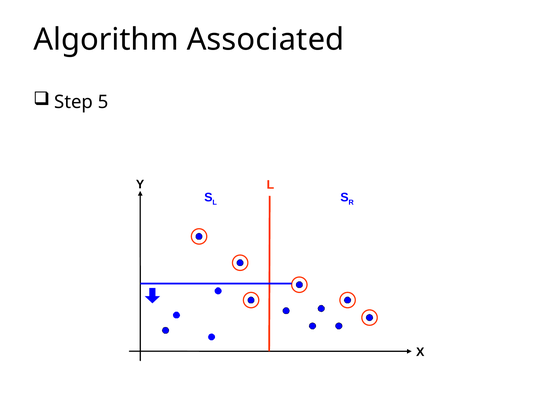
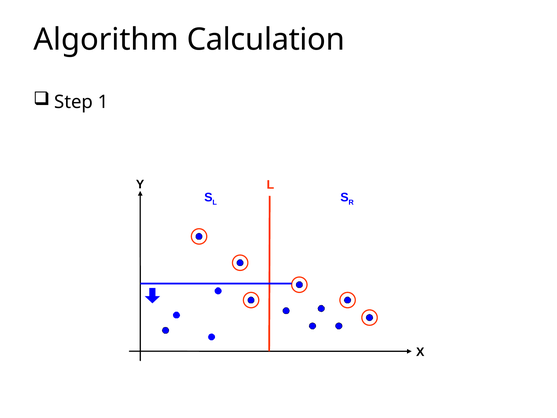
Associated: Associated -> Calculation (266, 40)
5: 5 -> 1 (103, 102)
